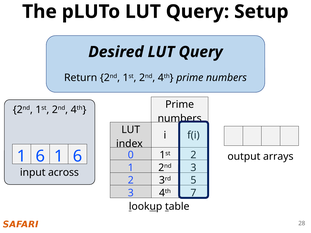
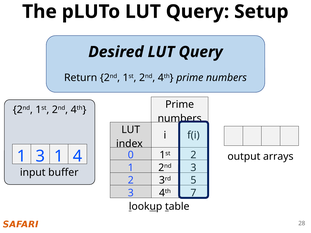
6: 6 -> 3 (40, 156)
6: 6 -> 4 (78, 156)
across: across -> buffer (63, 173)
